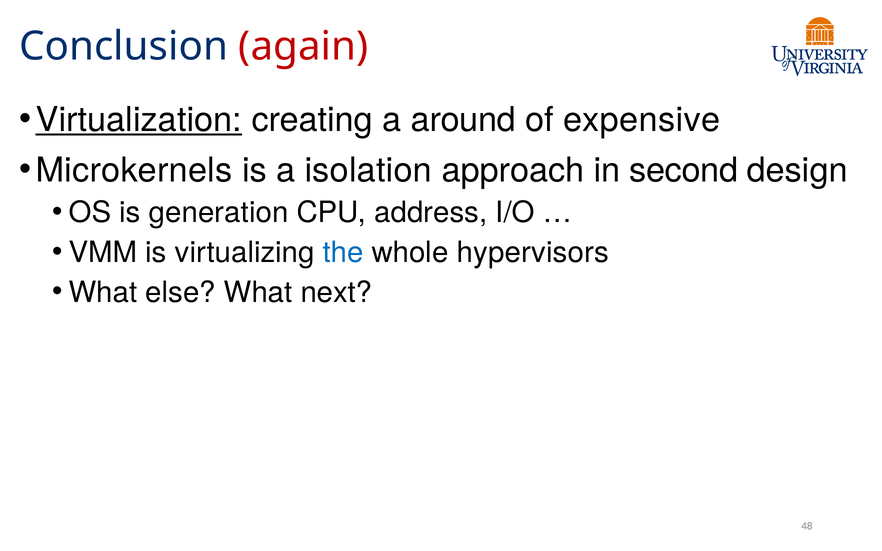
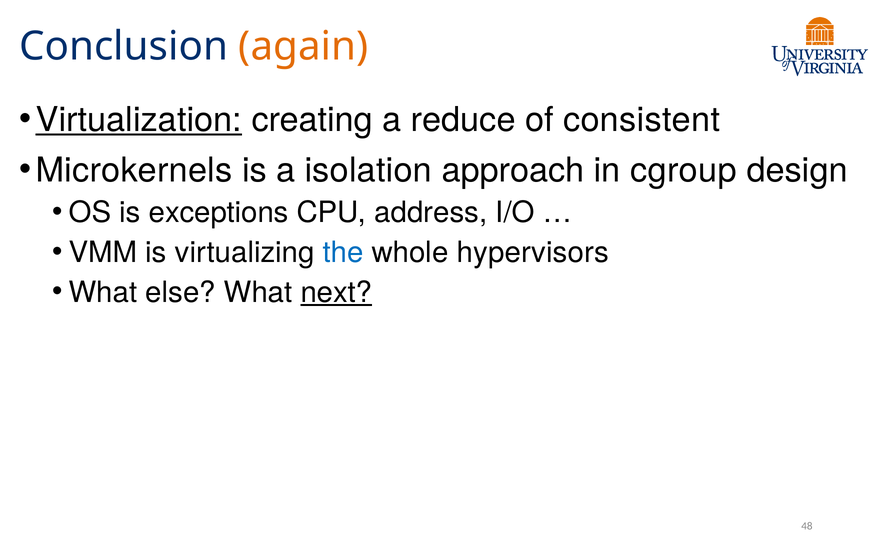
again colour: red -> orange (303, 46)
around: around -> reduce (463, 120)
expensive: expensive -> consistent (642, 120)
second: second -> cgroup (683, 170)
generation: generation -> exceptions (219, 213)
next underline: none -> present (336, 293)
